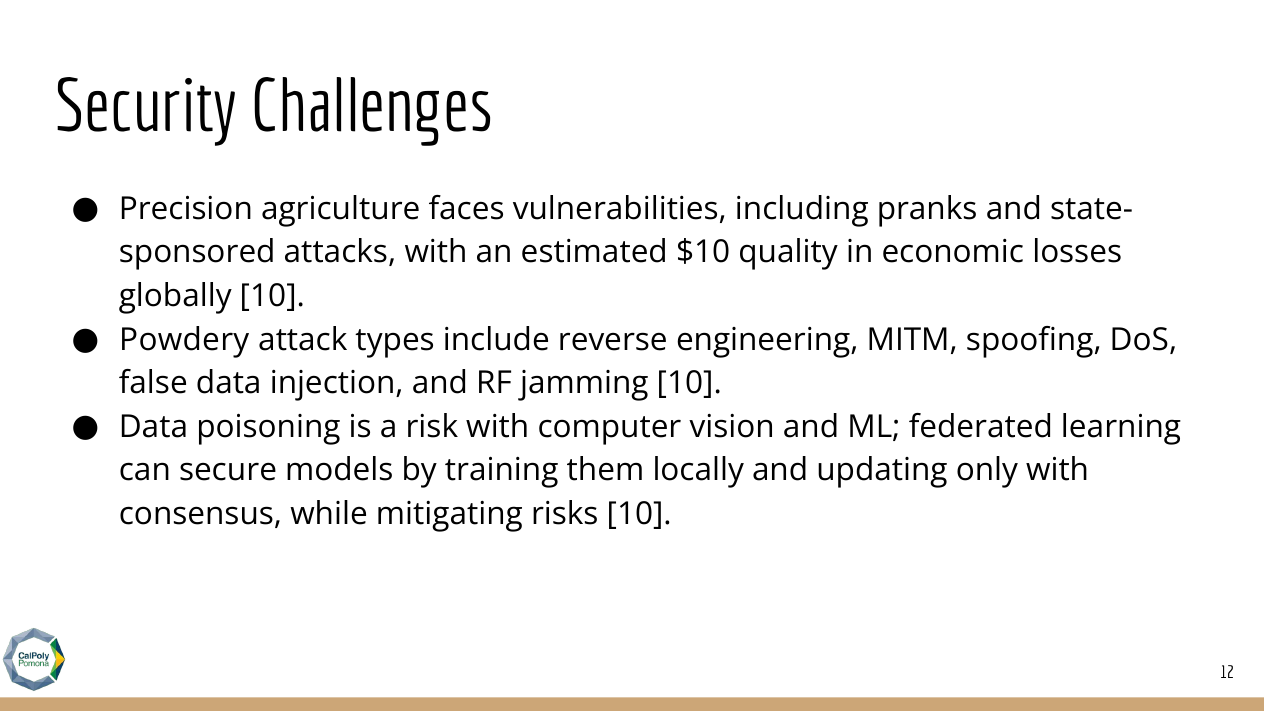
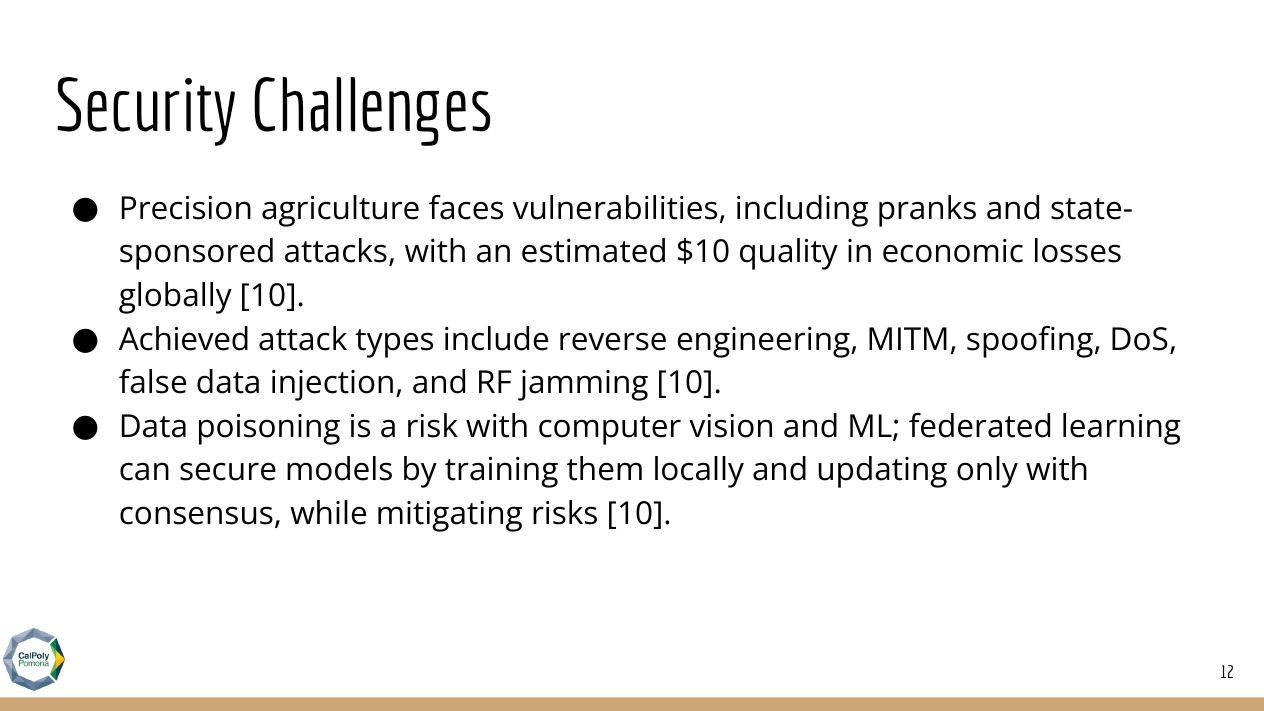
Powdery: Powdery -> Achieved (185, 340)
